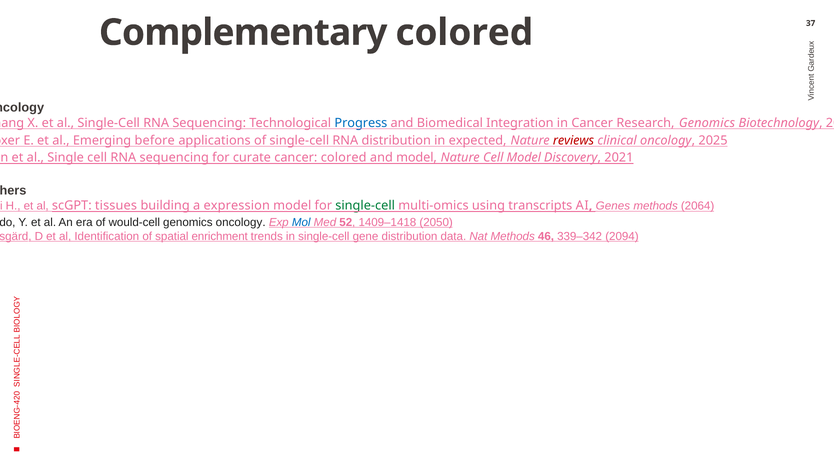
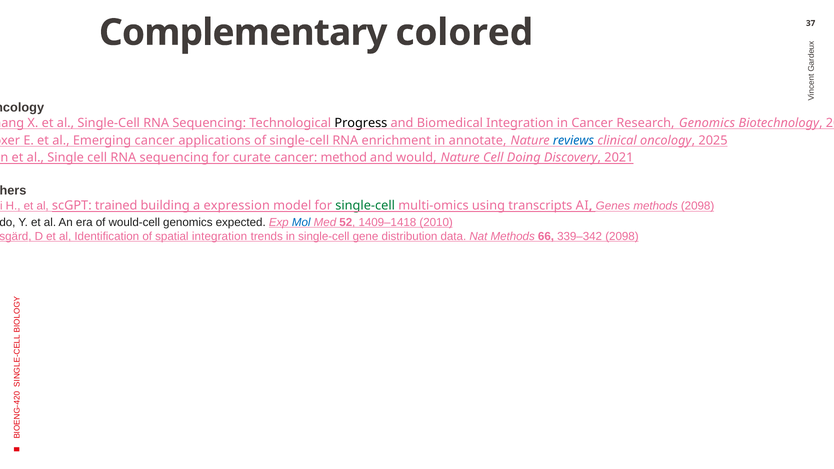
Progress colour: blue -> black (361, 123)
Emerging before: before -> cancer (155, 140)
RNA distribution: distribution -> enrichment (396, 140)
expected: expected -> annotate (478, 140)
reviews colour: red -> blue (574, 140)
cancer colored: colored -> method (344, 158)
and model: model -> would (416, 158)
Cell Model: Model -> Doing (524, 158)
tissues: tissues -> trained (116, 206)
methods 2064: 2064 -> 2098 (698, 206)
genomics oncology: oncology -> expected (241, 222)
2050: 2050 -> 2010 (436, 222)
spatial enrichment: enrichment -> integration (220, 236)
46: 46 -> 66 (546, 236)
339–342 2094: 2094 -> 2098 (622, 236)
